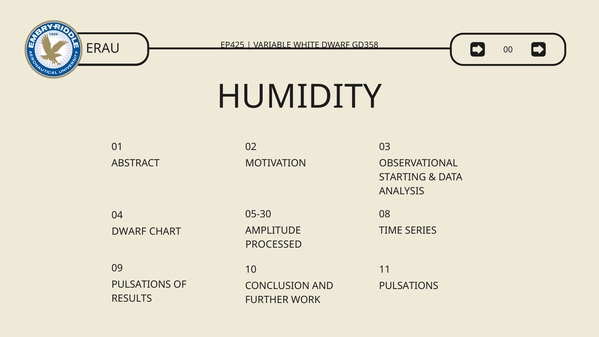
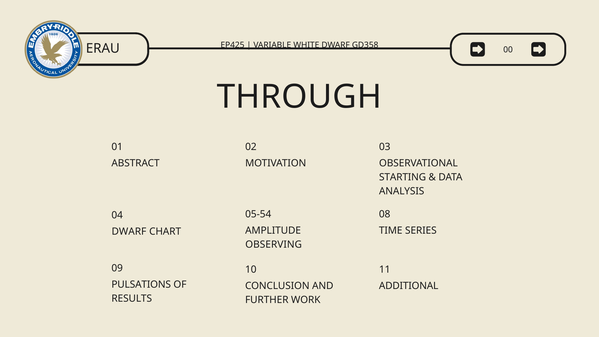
HUMIDITY: HUMIDITY -> THROUGH (299, 97)
05-30: 05-30 -> 05-54 (258, 214)
PROCESSED: PROCESSED -> OBSERVING (274, 245)
PULSATIONS: PULSATIONS -> ADDITIONAL (409, 286)
